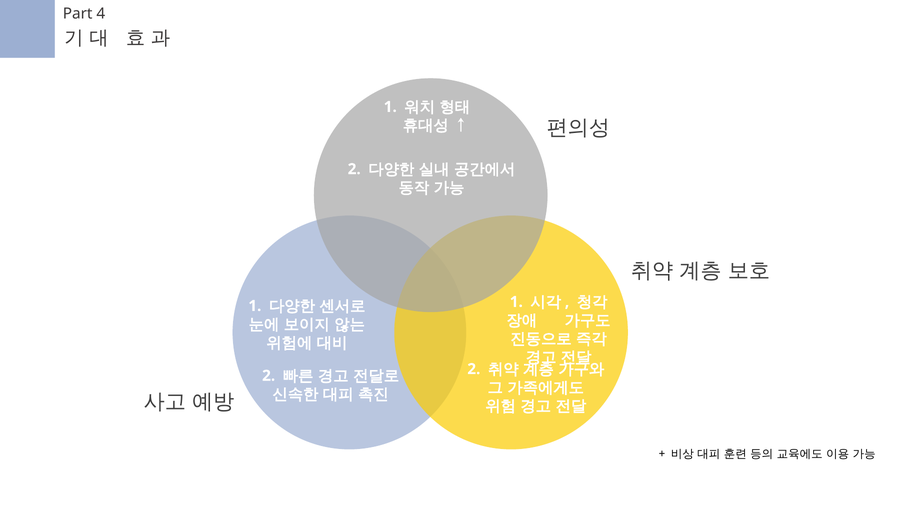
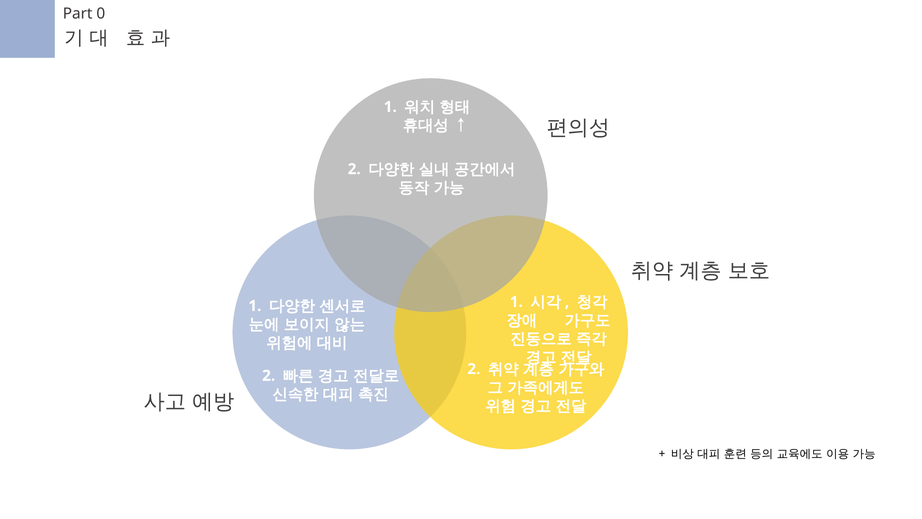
4: 4 -> 0 (101, 14)
